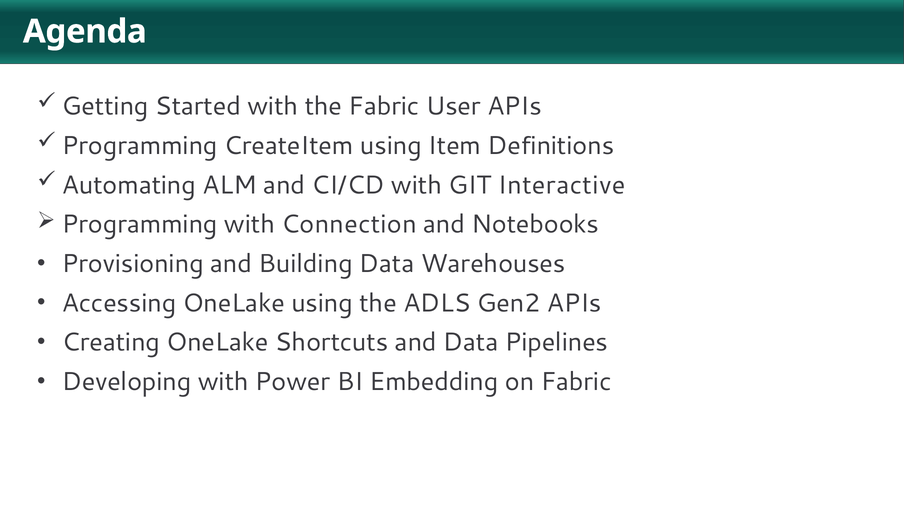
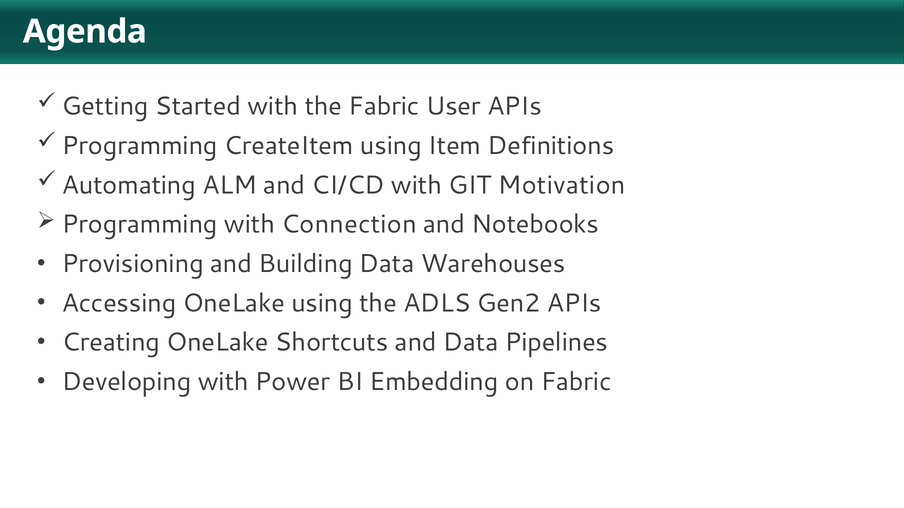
Interactive: Interactive -> Motivation (562, 185)
